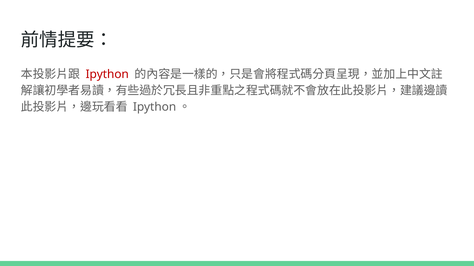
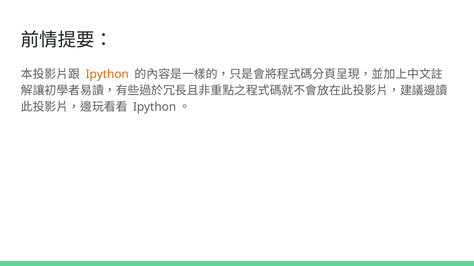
Ipython colour: red -> orange (107, 75)
